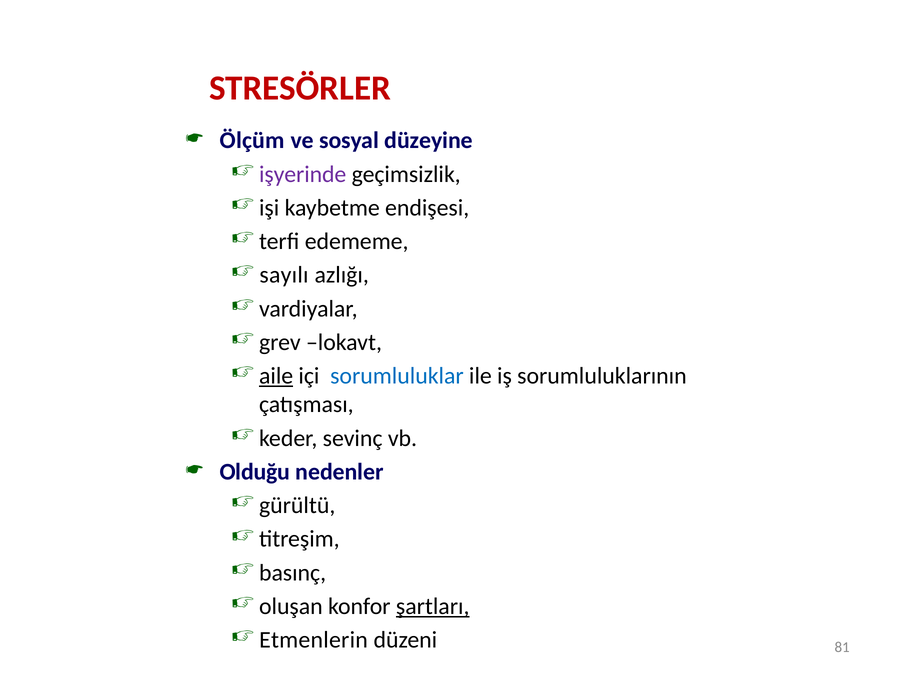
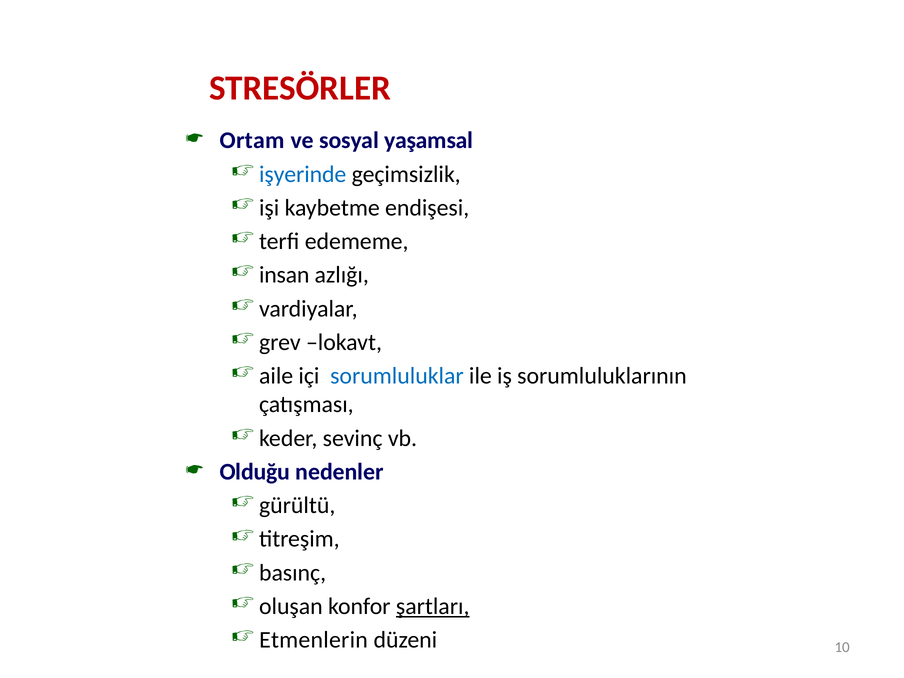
Ölçüm: Ölçüm -> Ortam (252, 141)
düzeyine: düzeyine -> yaşamsal (429, 141)
işyerinde colour: purple -> blue (303, 174)
sayılı: sayılı -> insan (284, 275)
aile underline: present -> none (276, 376)
81: 81 -> 10 (842, 647)
